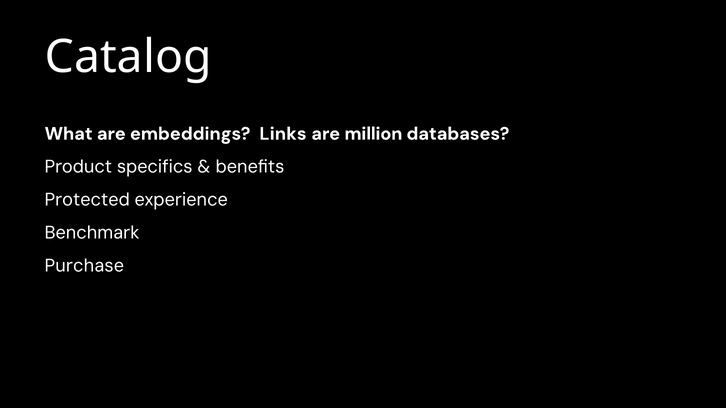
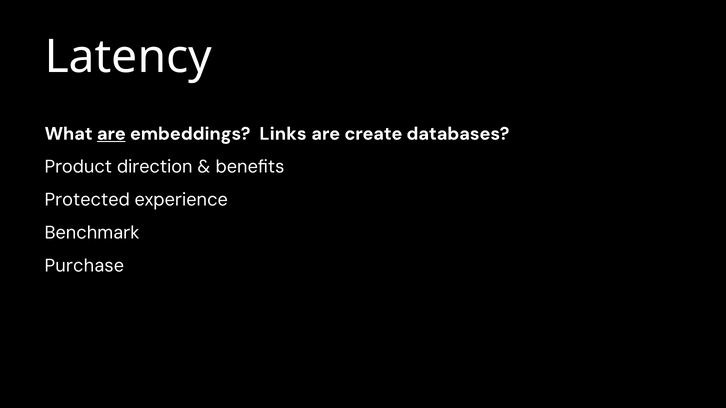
Catalog: Catalog -> Latency (128, 57)
are underline: none -> present (111, 134)
million: million -> create (373, 134)
specifics: specifics -> direction (155, 167)
